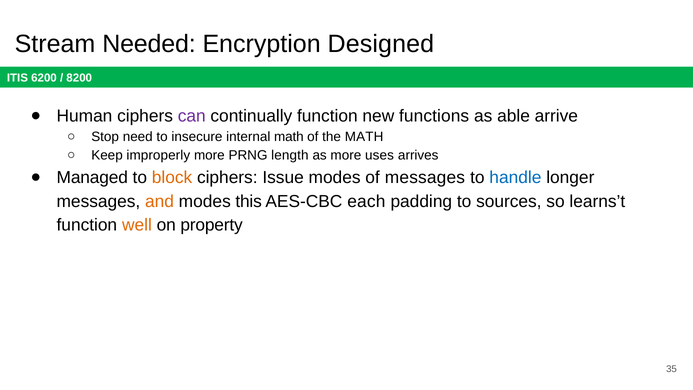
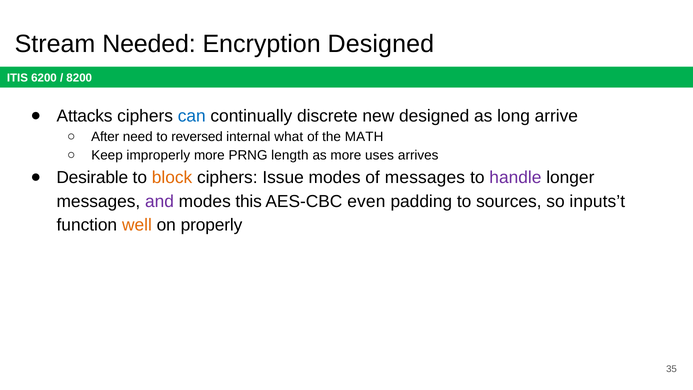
Human: Human -> Attacks (85, 116)
can colour: purple -> blue (192, 116)
continually function: function -> discrete (327, 116)
new functions: functions -> designed (434, 116)
able: able -> long (514, 116)
Stop: Stop -> After (105, 137)
insecure: insecure -> reversed (197, 137)
internal math: math -> what (289, 137)
Managed: Managed -> Desirable (92, 177)
handle colour: blue -> purple (515, 177)
and colour: orange -> purple (159, 201)
each: each -> even (366, 201)
learns’t: learns’t -> inputs’t (597, 201)
property: property -> properly (212, 225)
